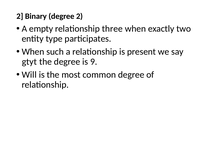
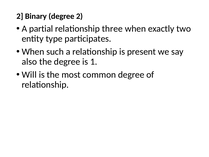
empty: empty -> partial (41, 29)
gtyt: gtyt -> also (29, 62)
9: 9 -> 1 (94, 62)
